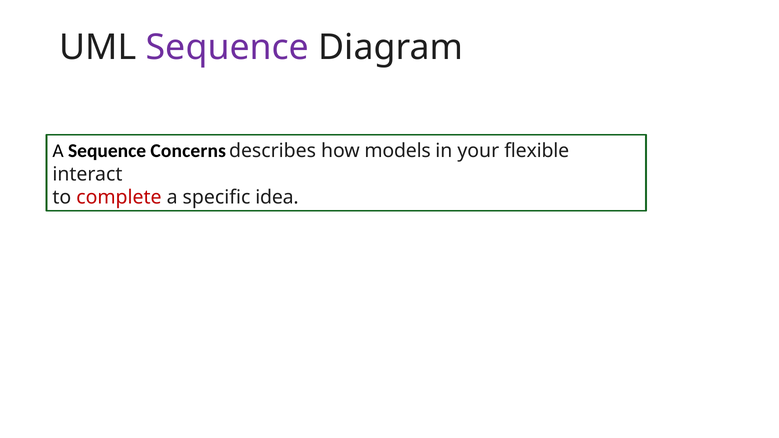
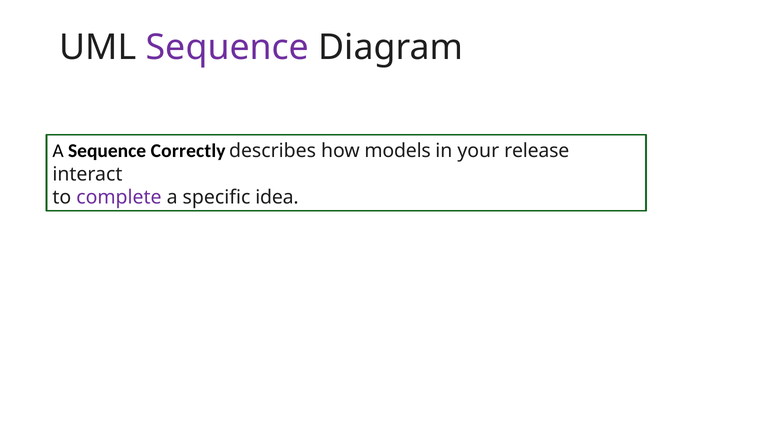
Concerns: Concerns -> Correctly (188, 151)
flexible: flexible -> release (537, 151)
complete colour: red -> purple (119, 198)
